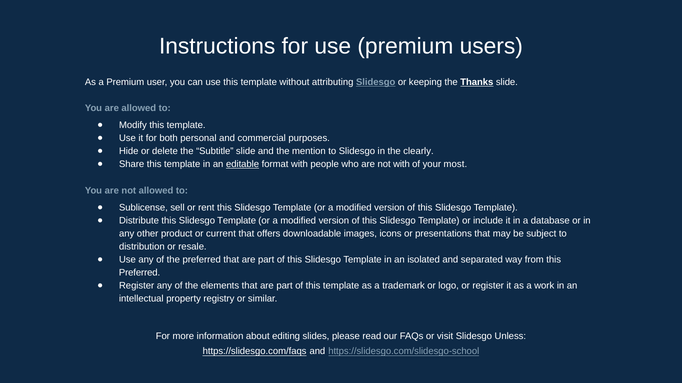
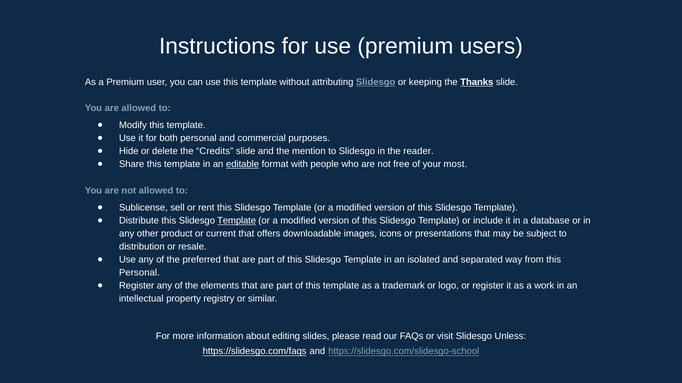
Subtitle: Subtitle -> Credits (215, 152)
clearly: clearly -> reader (418, 152)
not with: with -> free (401, 165)
Template underline: none -> present (237, 221)
Preferred: Preferred -> Personal (139, 273)
